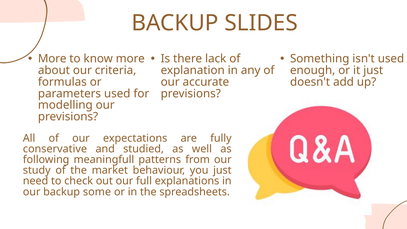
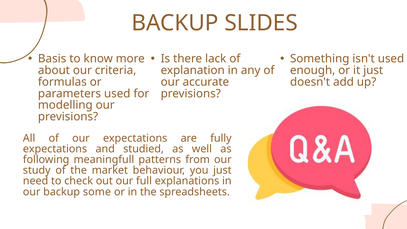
More: More -> Basis (52, 59)
conservative: conservative -> expectations (55, 149)
